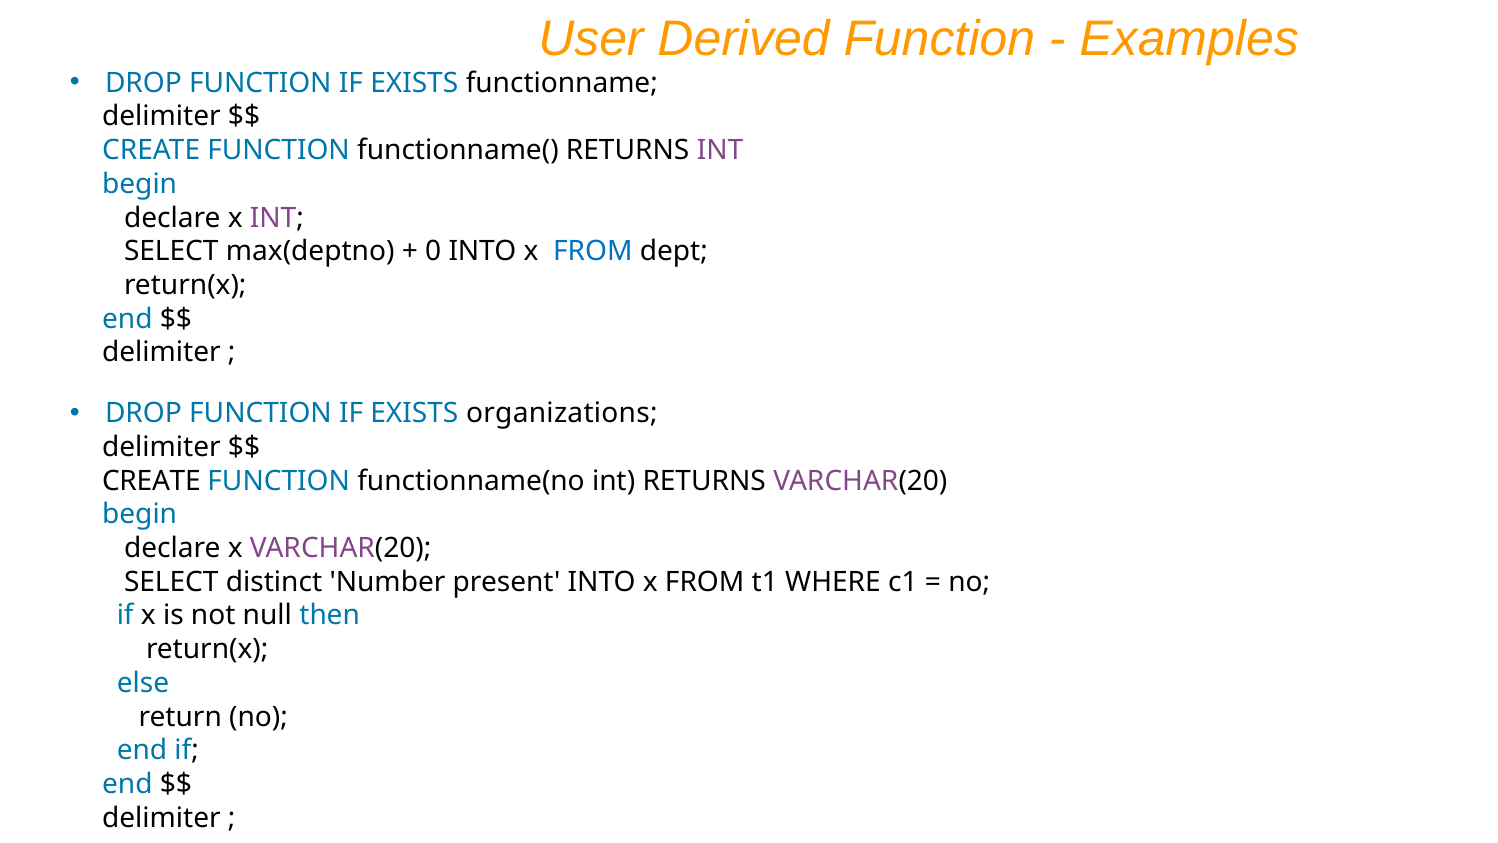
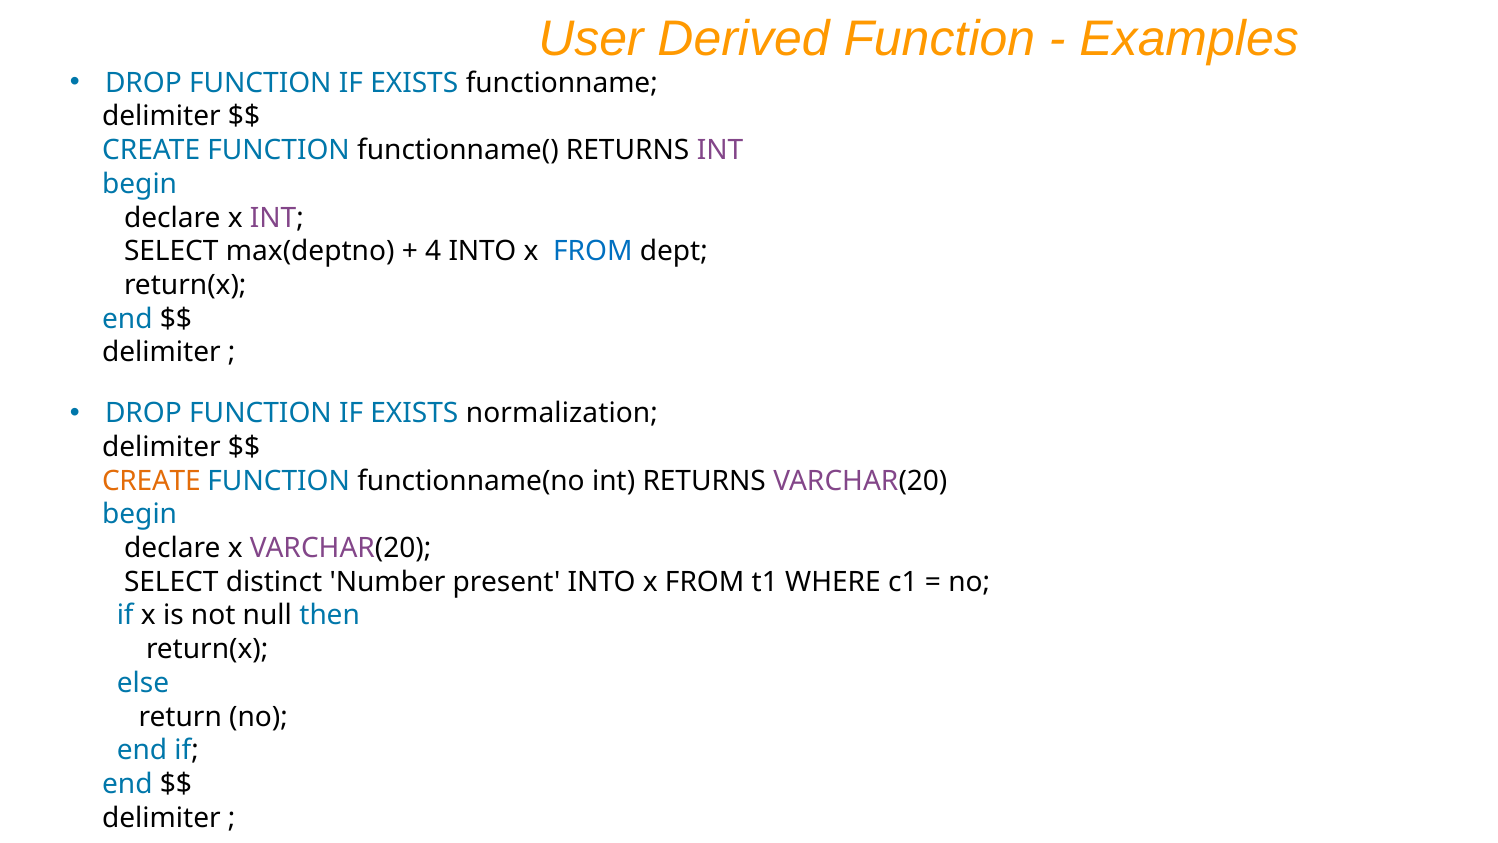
0: 0 -> 4 (433, 251)
organizations: organizations -> normalization (562, 413)
CREATE colour: black -> orange (151, 481)
